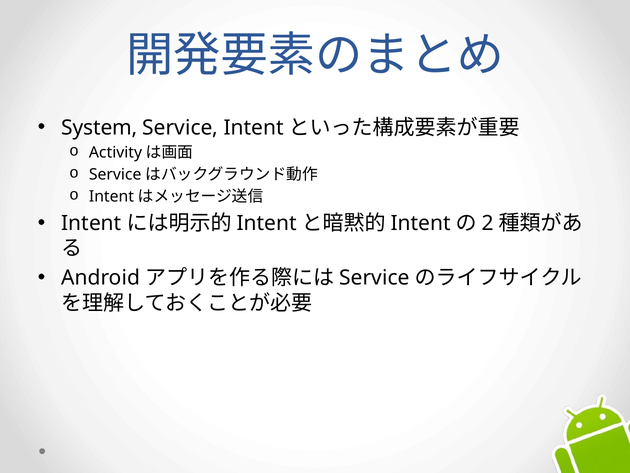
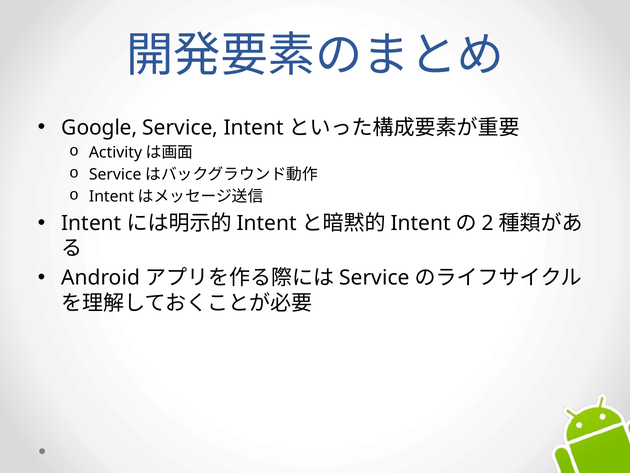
System: System -> Google (99, 127)
